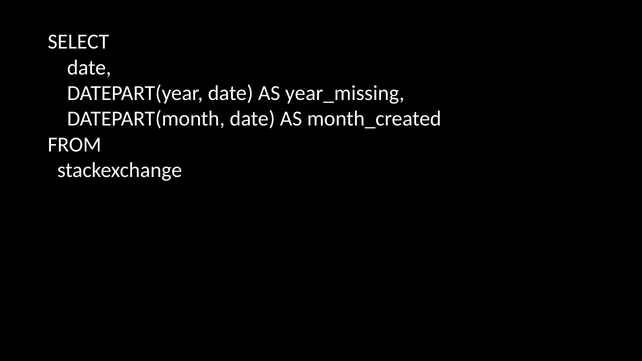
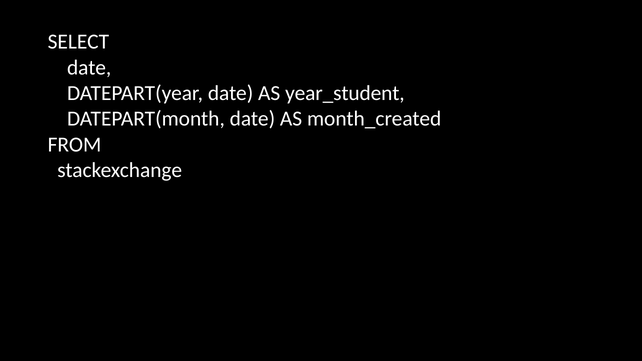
year_missing: year_missing -> year_student (345, 93)
